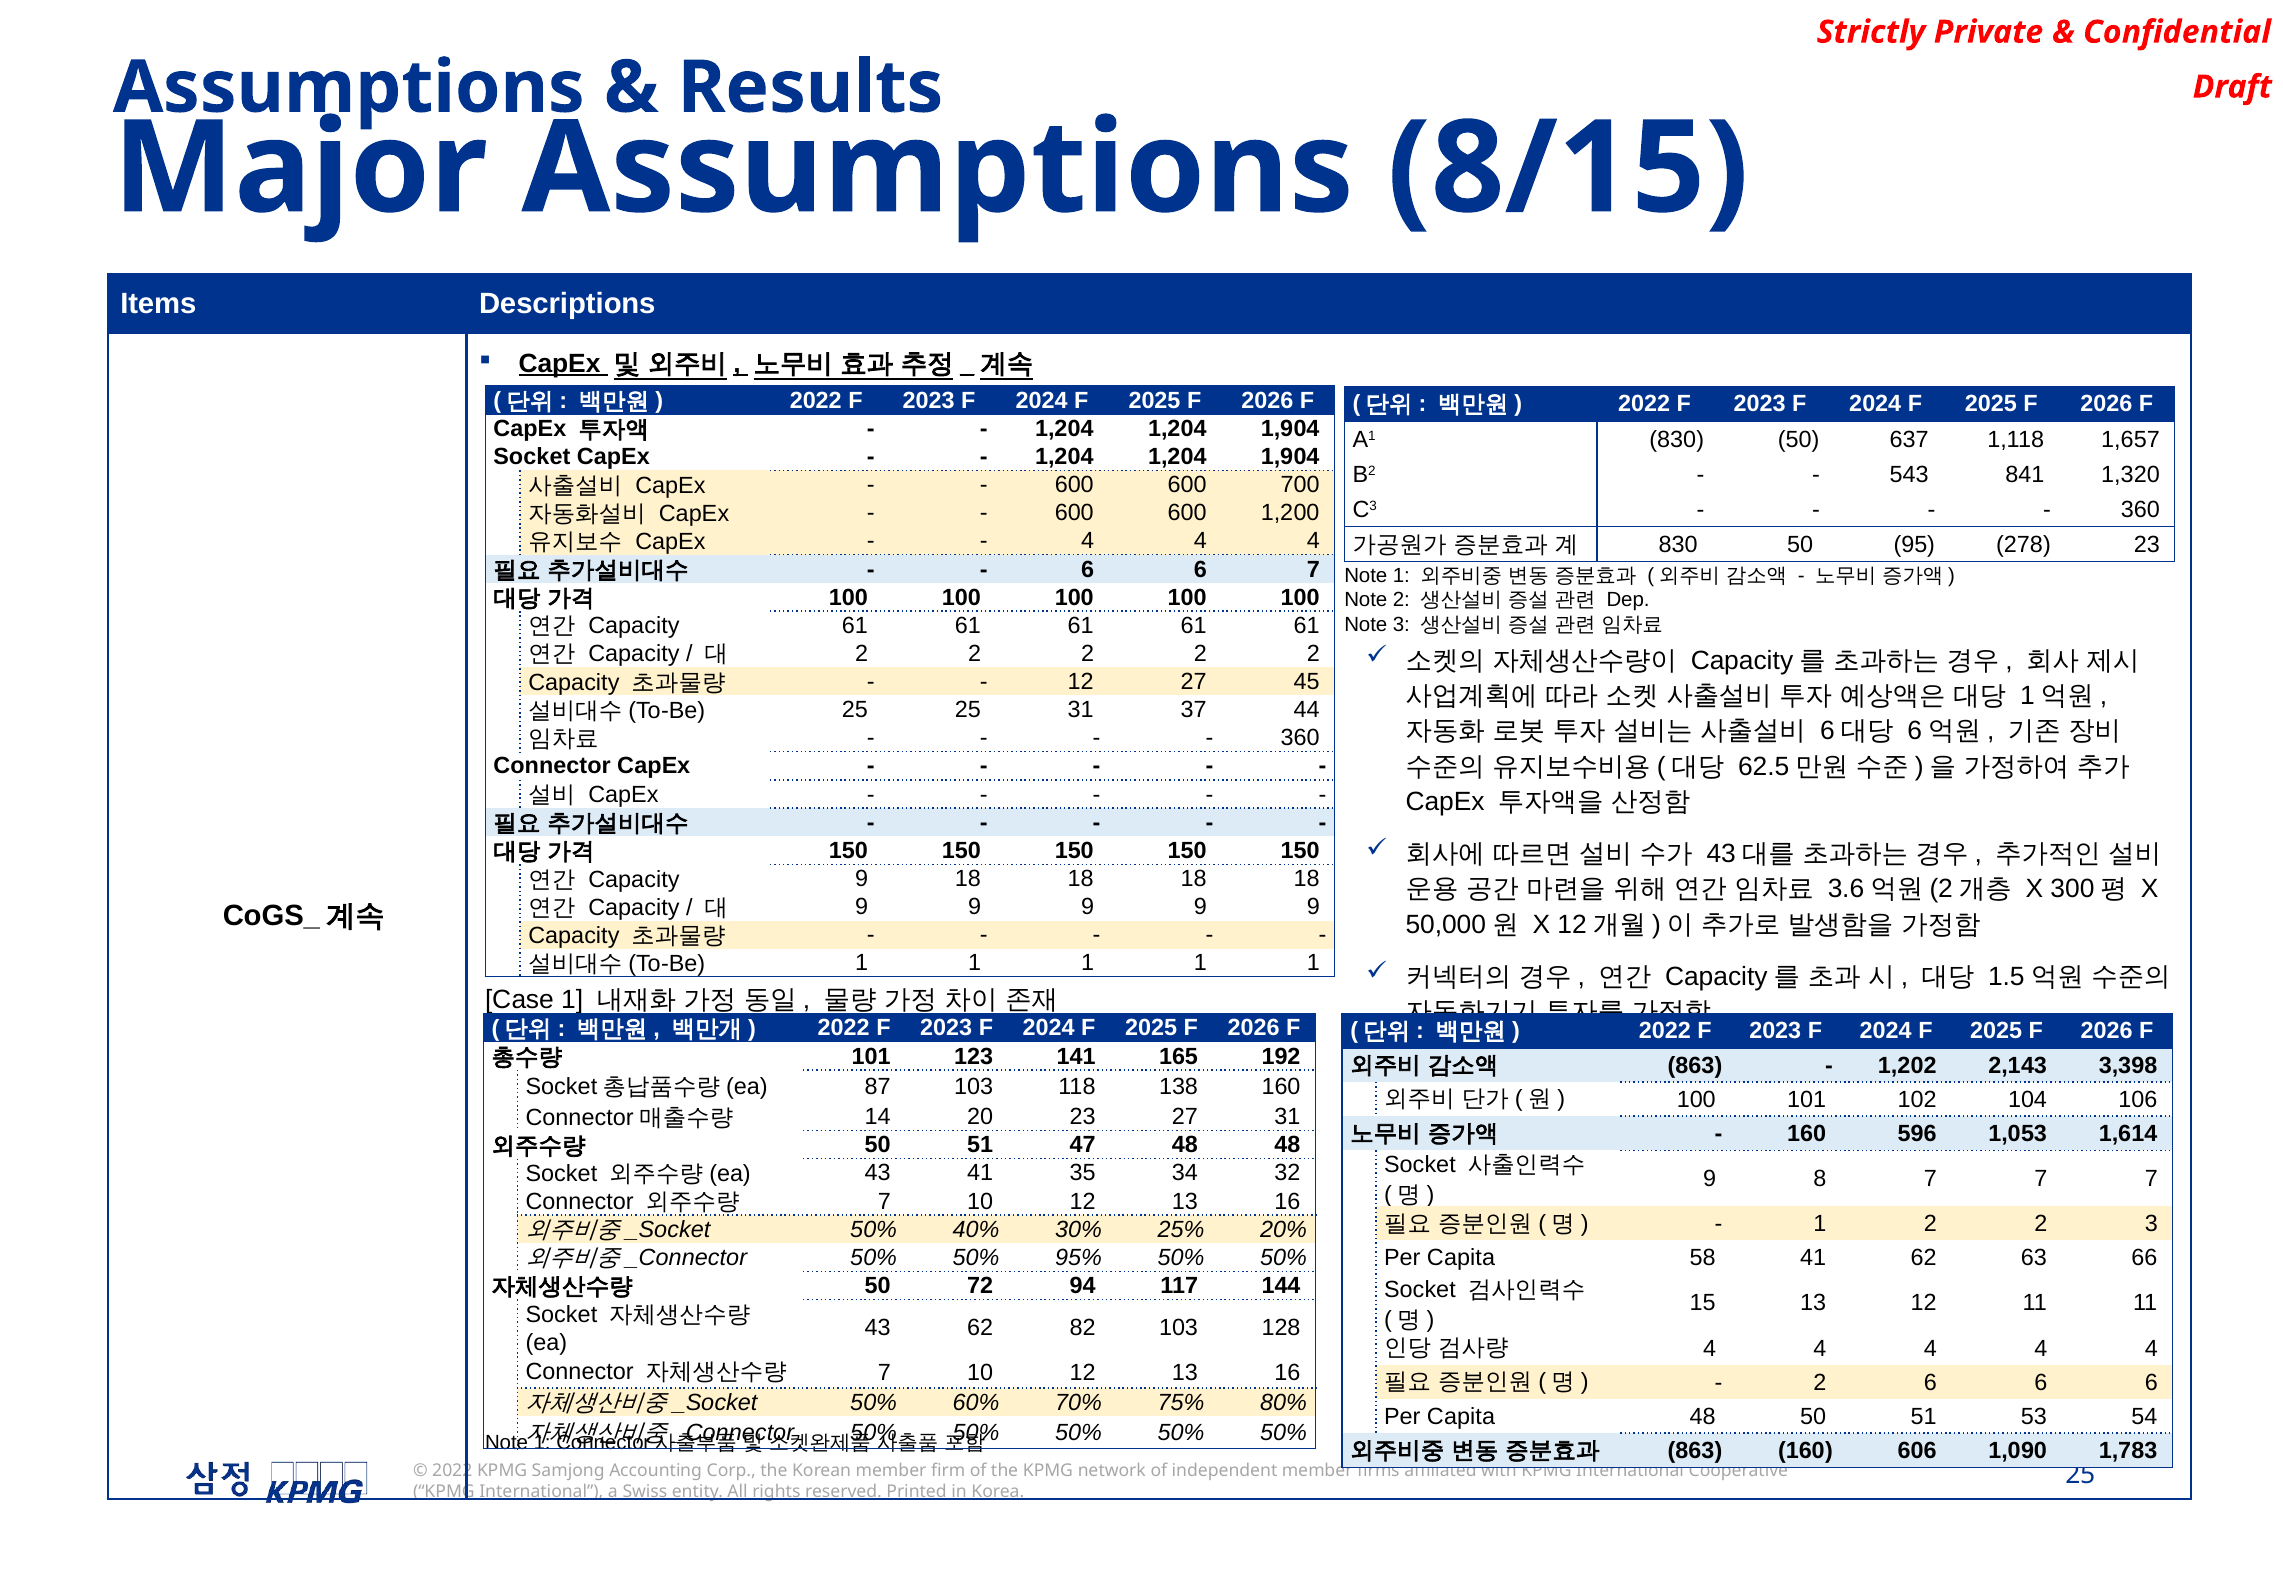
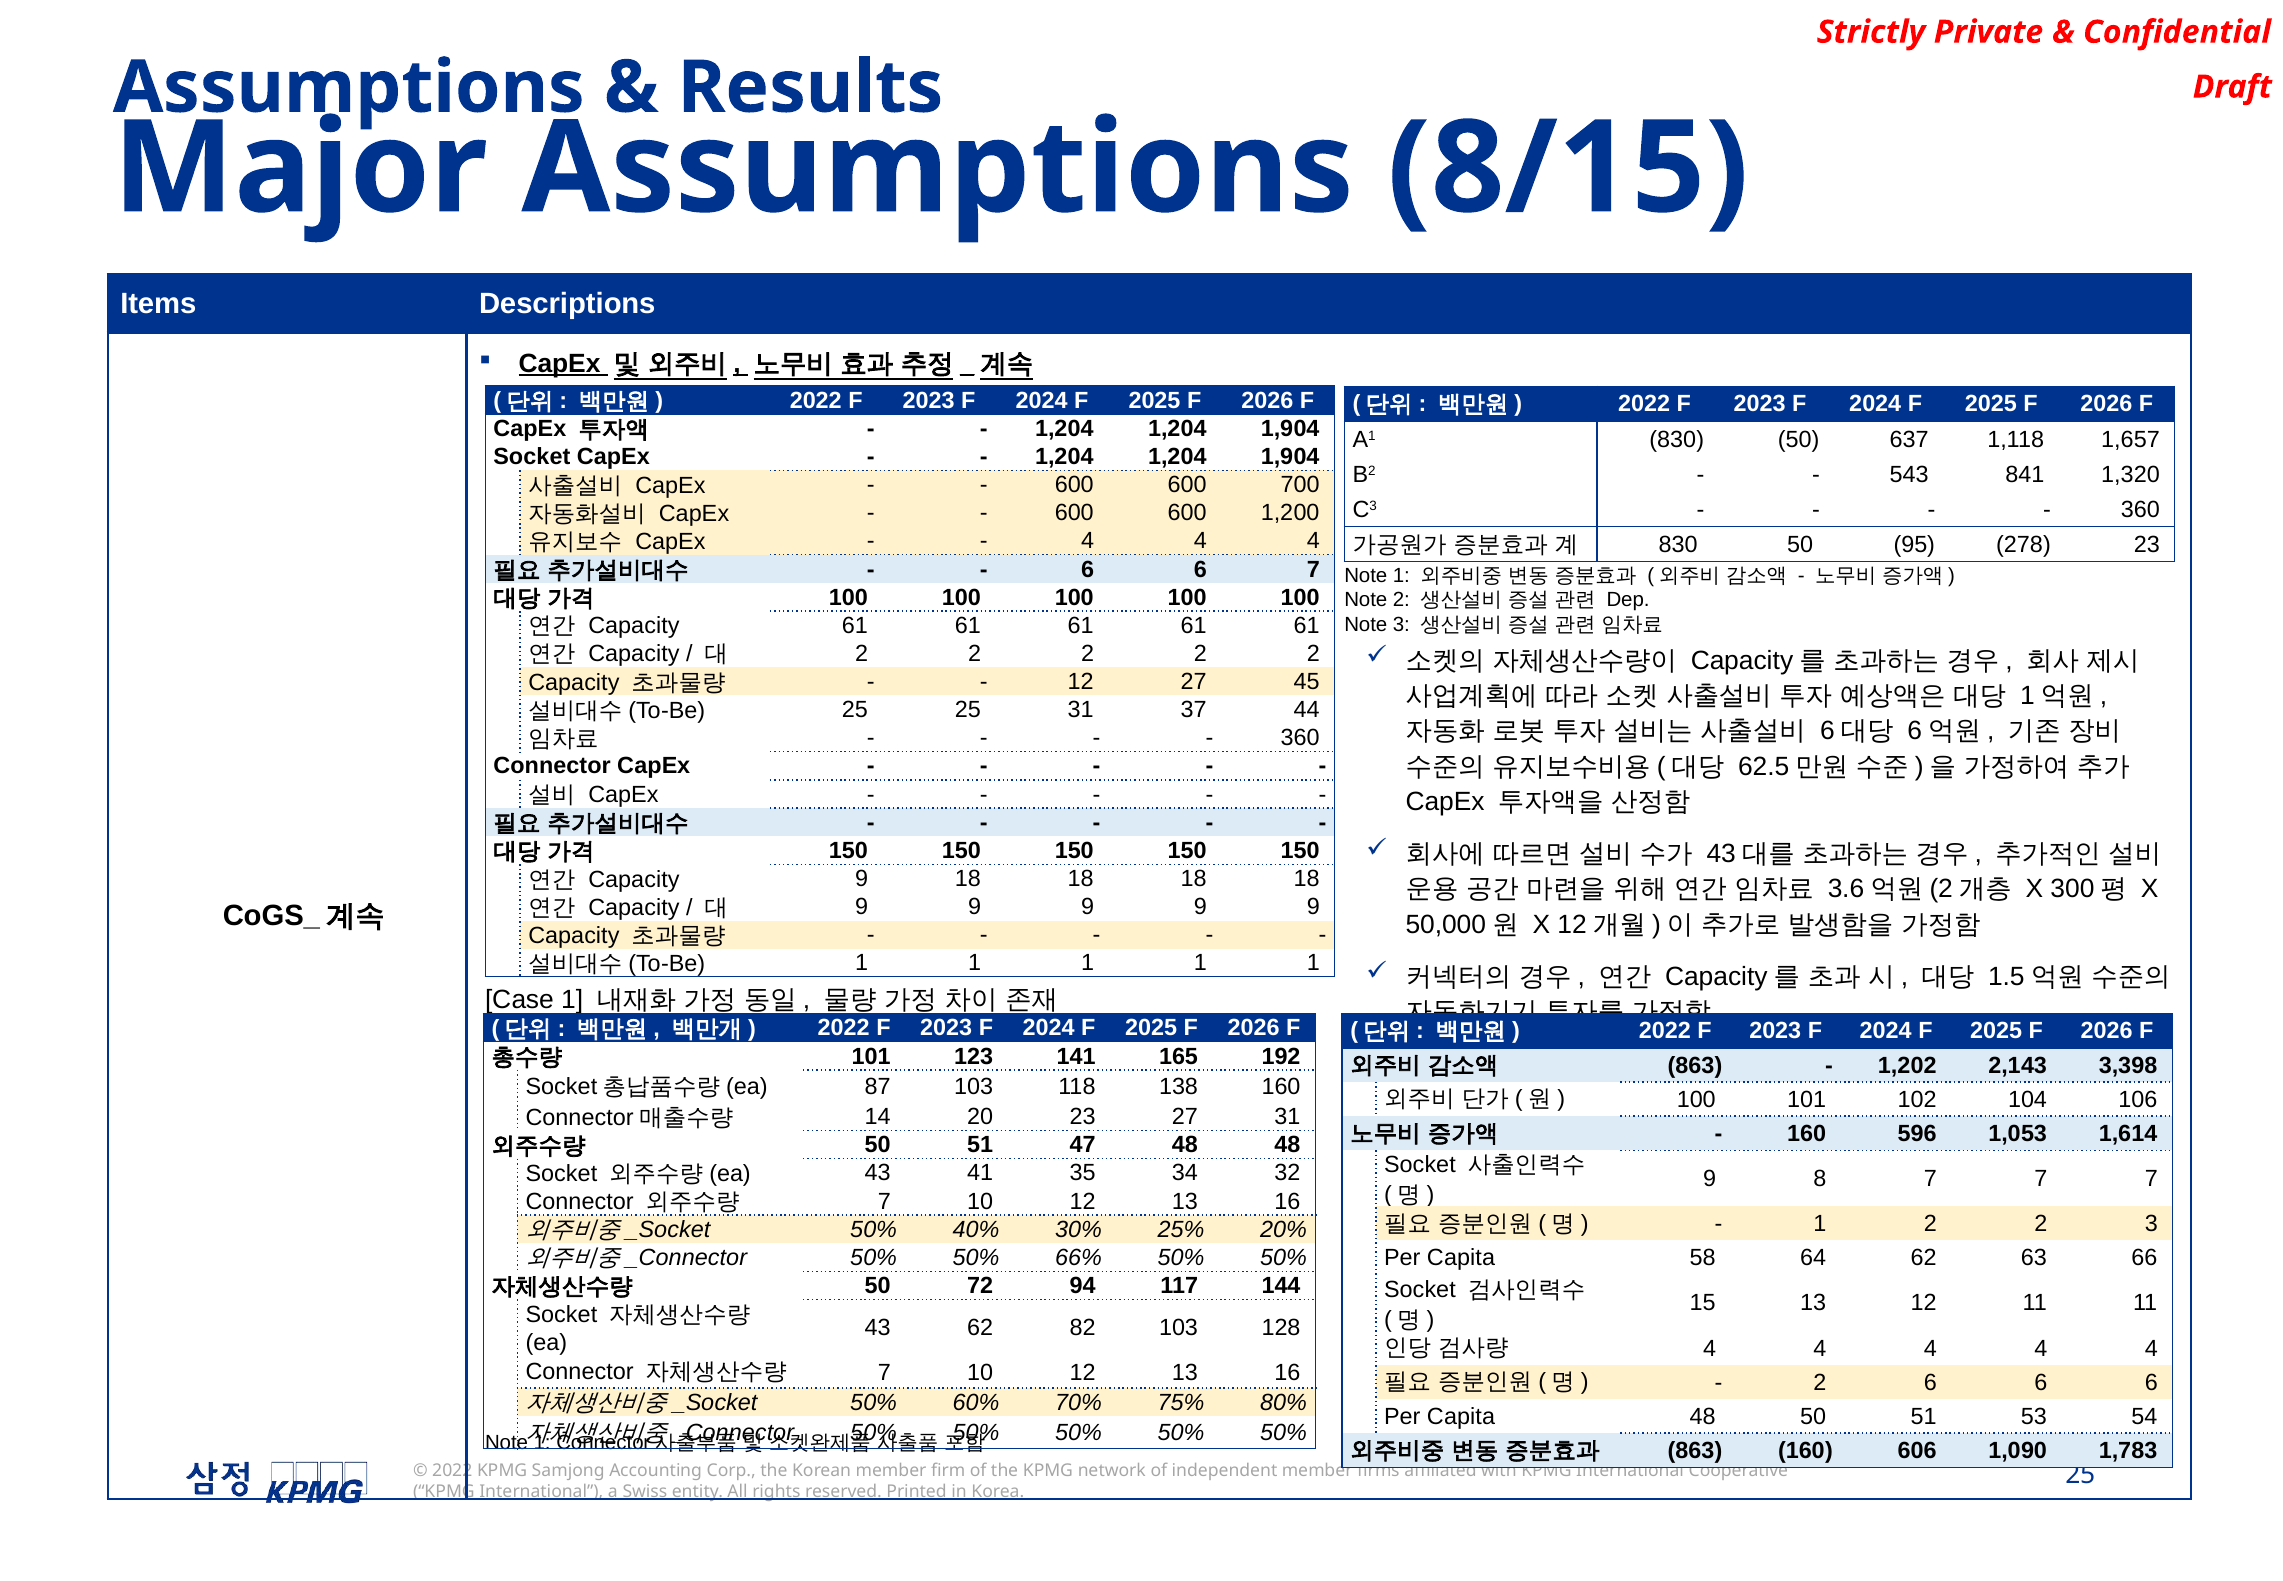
58 41: 41 -> 64 (1813, 1258)
95%: 95% -> 66% (1079, 1257)
